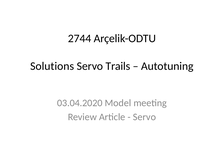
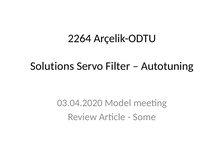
2744: 2744 -> 2264 (80, 39)
Trails: Trails -> Filter (118, 66)
Servo: Servo -> Some (144, 117)
